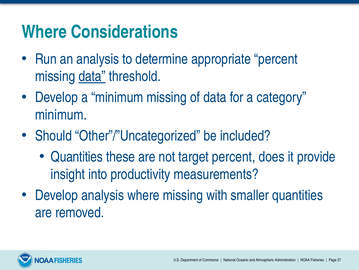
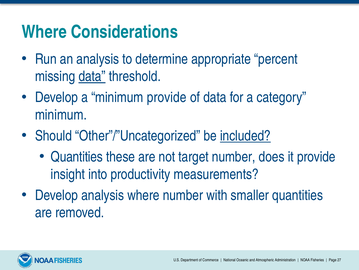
minimum missing: missing -> provide (167, 97)
included underline: none -> present (245, 135)
target percent: percent -> number (234, 156)
where missing: missing -> number (183, 195)
